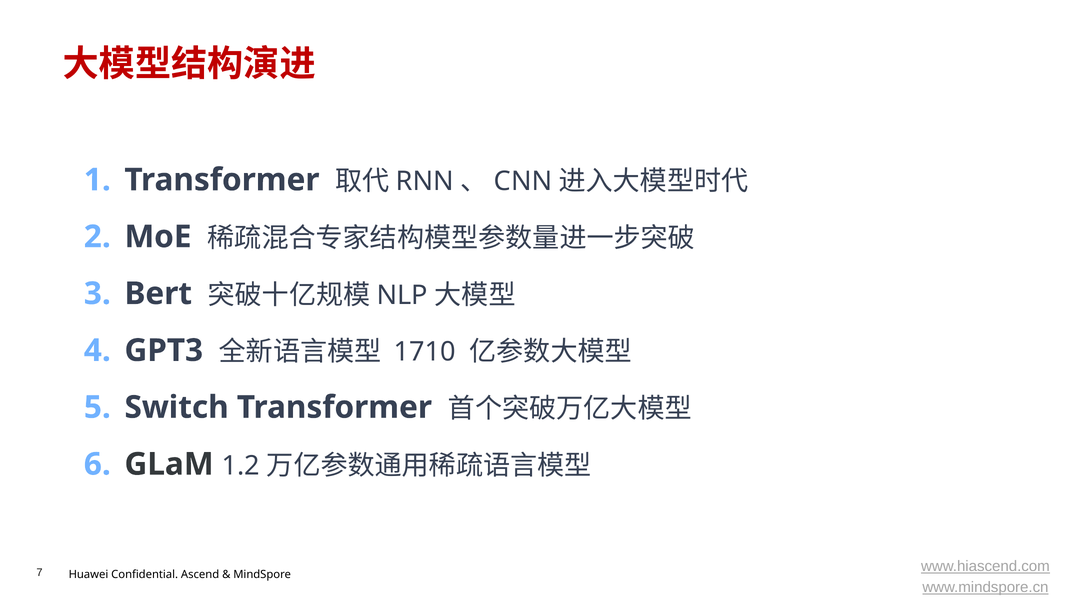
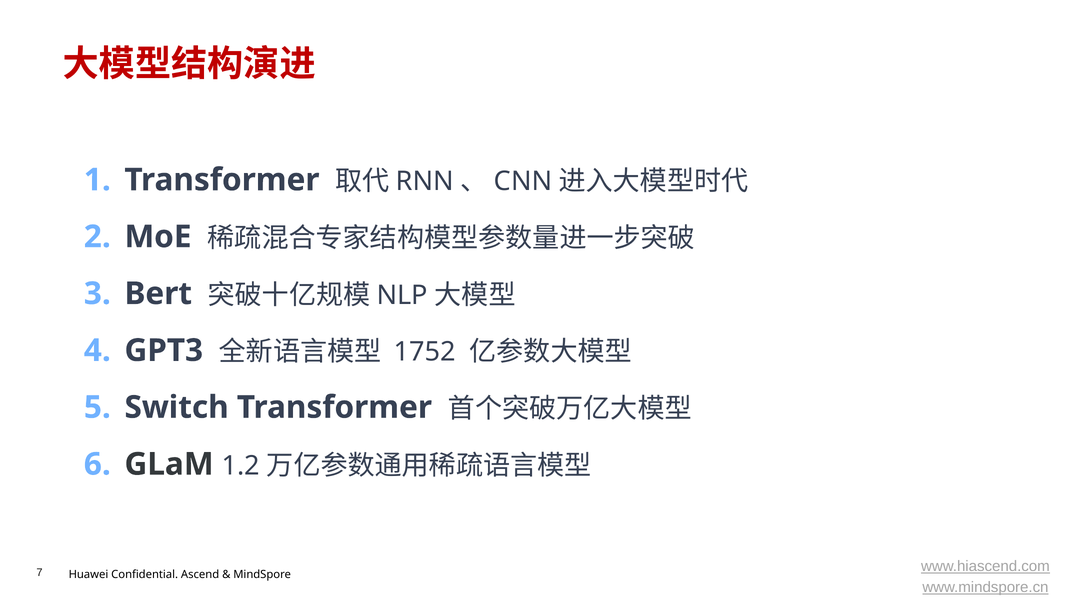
1710: 1710 -> 1752 (425, 352)
